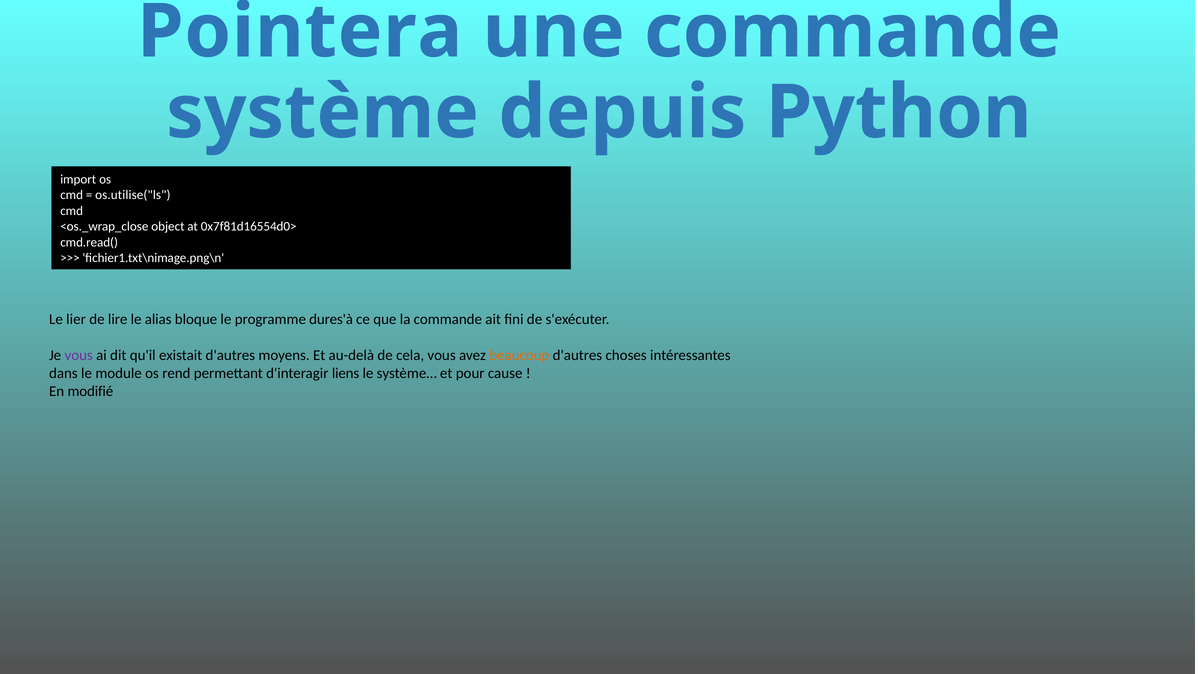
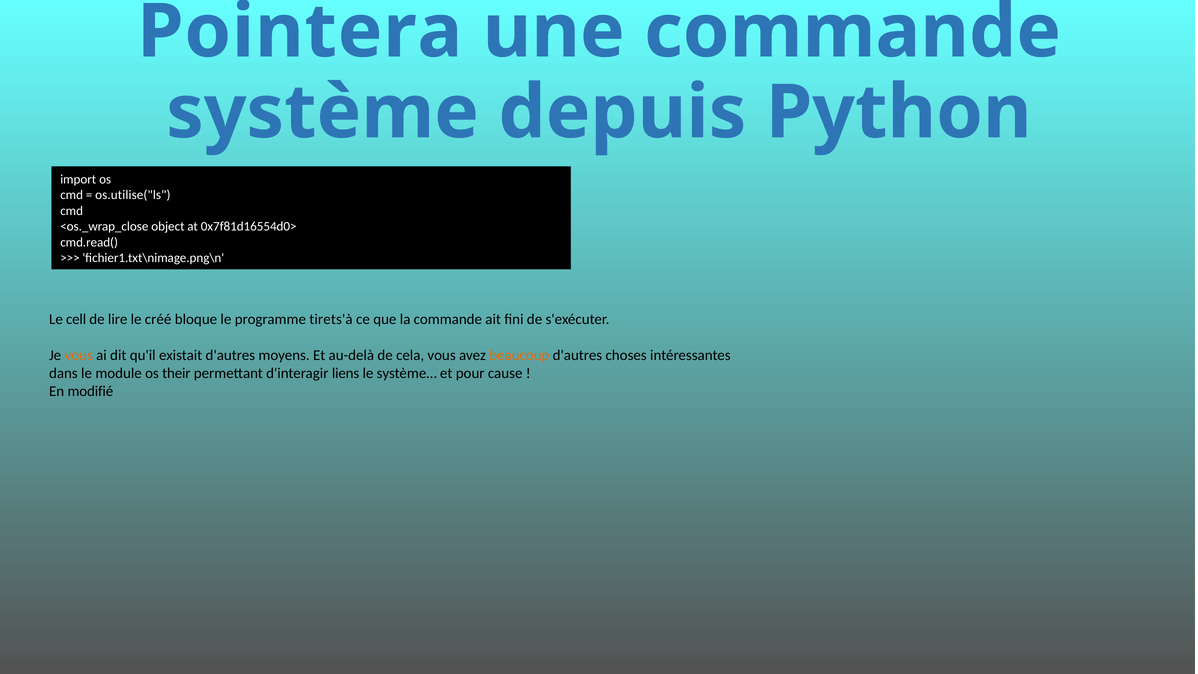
lier: lier -> cell (76, 319)
alias: alias -> créé (158, 319)
dures'à: dures'à -> tirets'à (331, 319)
vous colour: purple -> orange (79, 355)
rend: rend -> their (176, 373)
